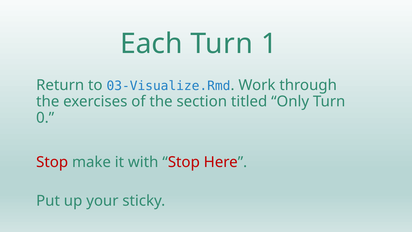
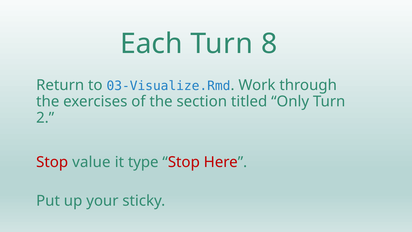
1: 1 -> 8 (269, 44)
0: 0 -> 2 (45, 118)
make: make -> value (91, 162)
with: with -> type (143, 162)
